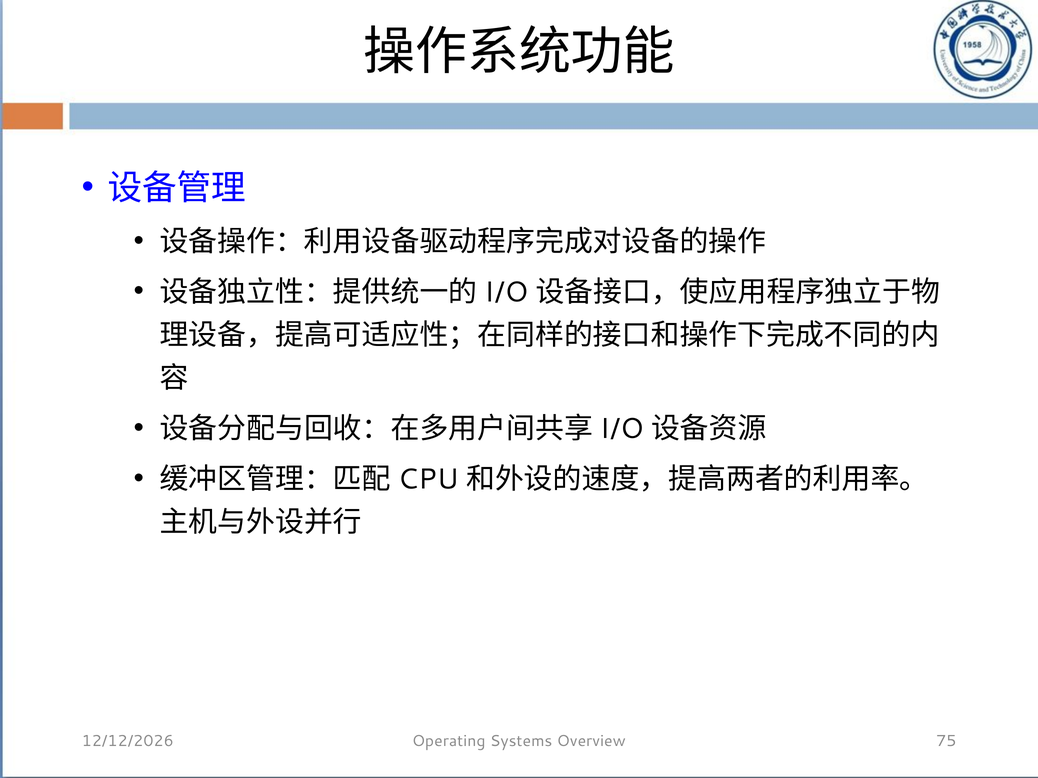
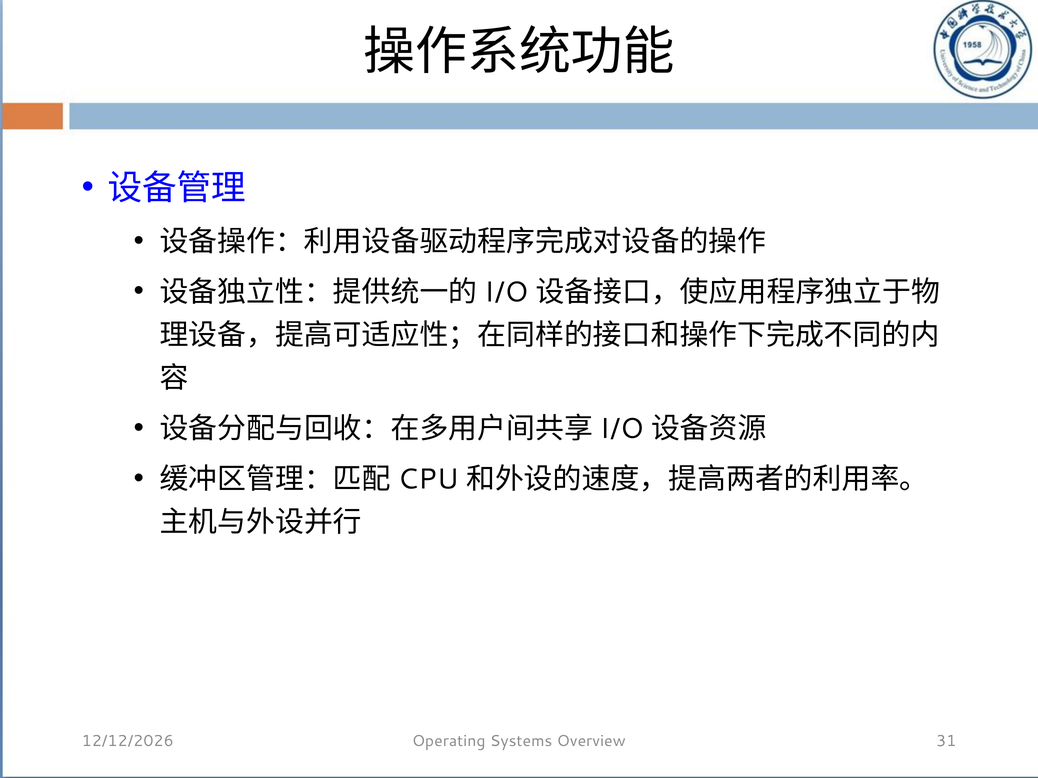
75: 75 -> 31 (946, 742)
